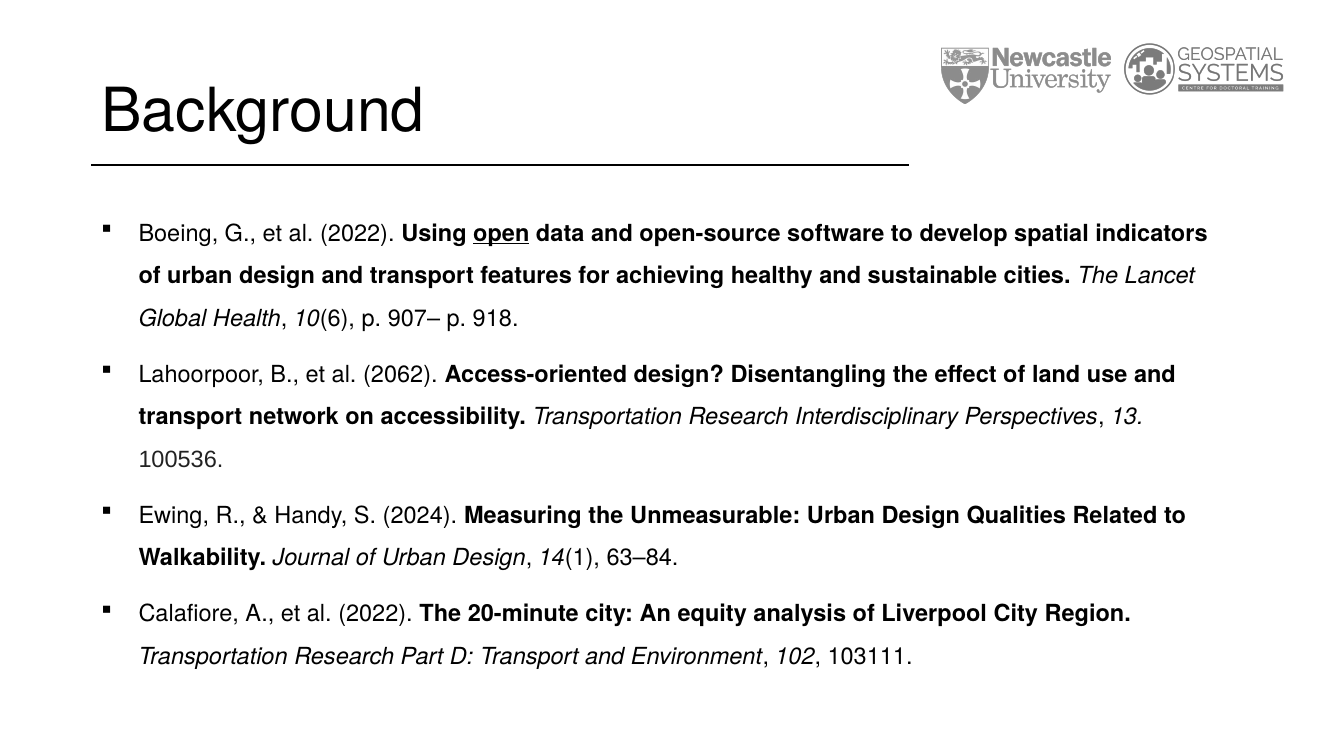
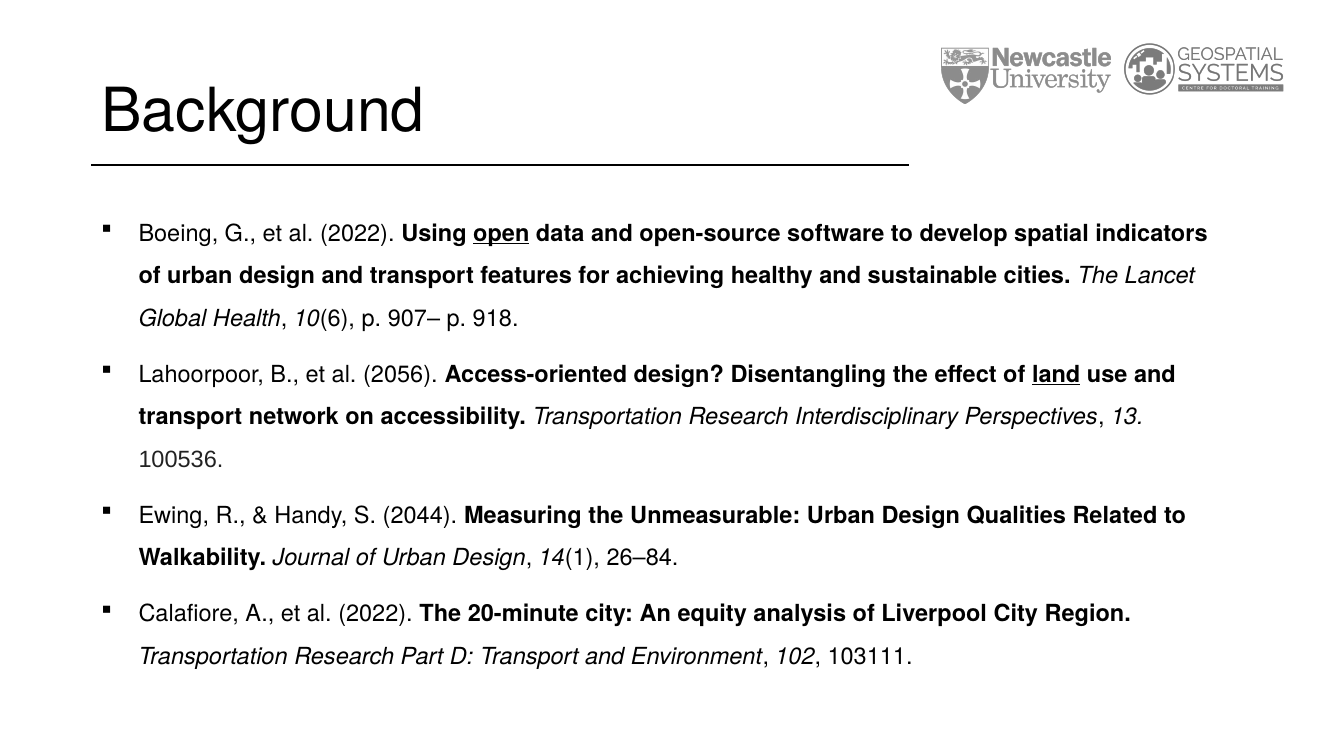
2062: 2062 -> 2056 (400, 374)
land underline: none -> present (1056, 374)
2024: 2024 -> 2044 (420, 515)
63–84: 63–84 -> 26–84 (643, 557)
